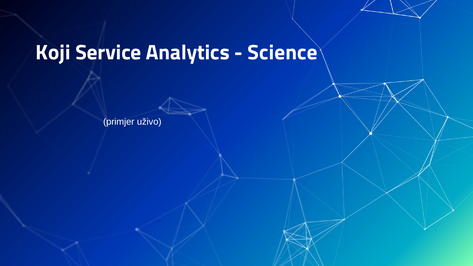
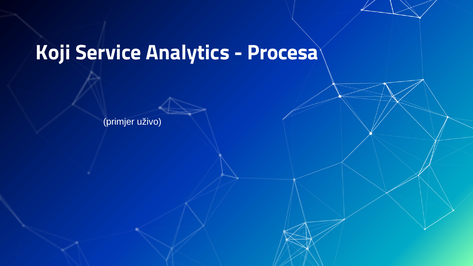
Science: Science -> Procesa (283, 53)
